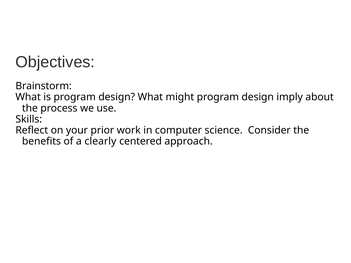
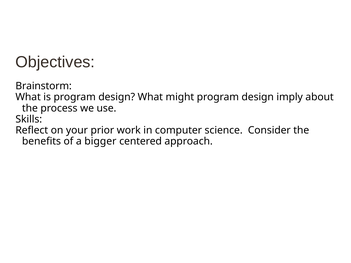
clearly: clearly -> bigger (100, 141)
